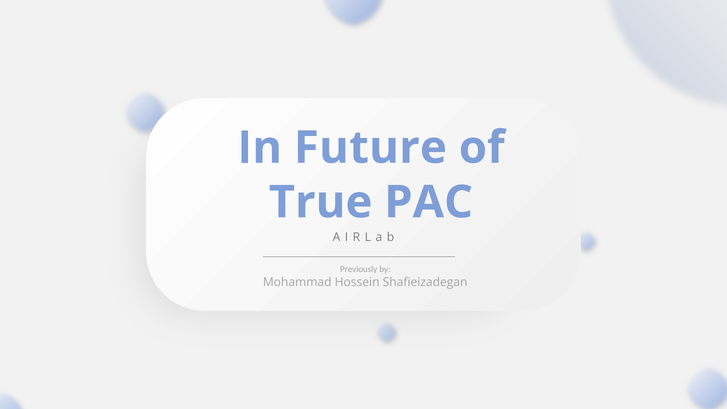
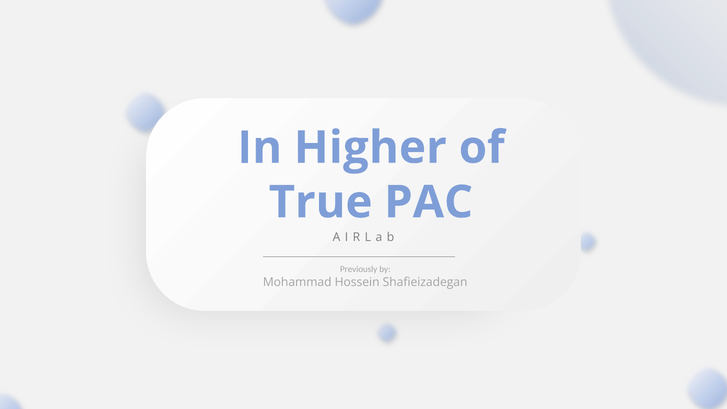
Future: Future -> Higher (370, 148)
